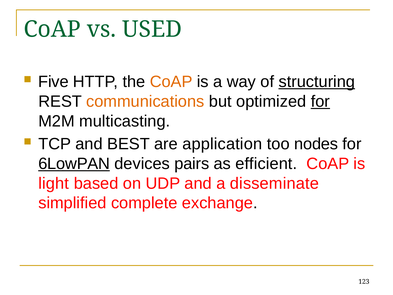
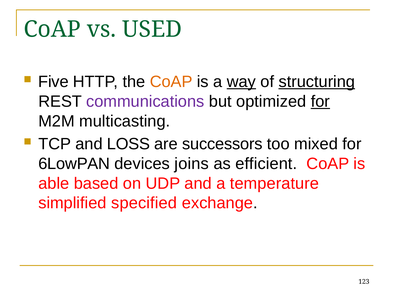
way underline: none -> present (241, 82)
communications colour: orange -> purple (145, 101)
BEST: BEST -> LOSS (129, 144)
application: application -> successors (222, 144)
nodes: nodes -> mixed (316, 144)
6LowPAN underline: present -> none (74, 164)
pairs: pairs -> joins (192, 164)
light: light -> able (54, 183)
disseminate: disseminate -> temperature (274, 183)
complete: complete -> specified (144, 203)
